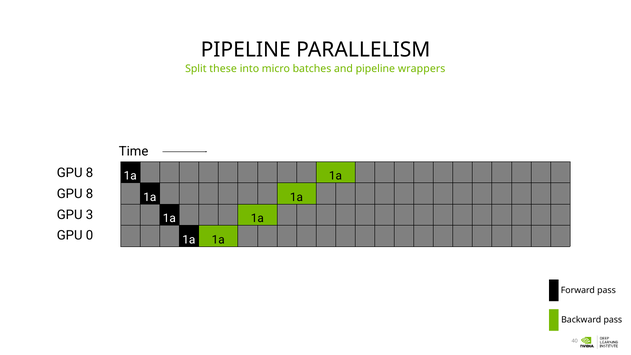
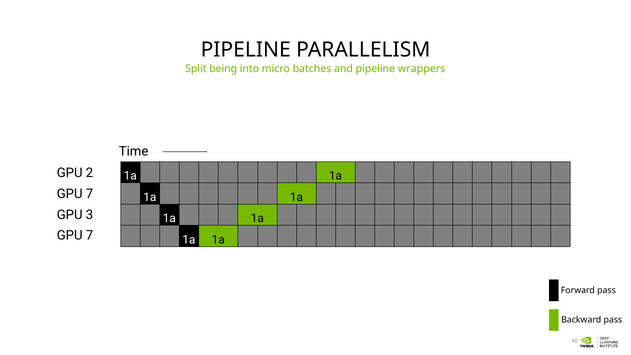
these: these -> being (223, 69)
8: 8 -> 2 (89, 173)
8: 8 -> 7 (89, 194)
0: 0 -> 7 (89, 236)
